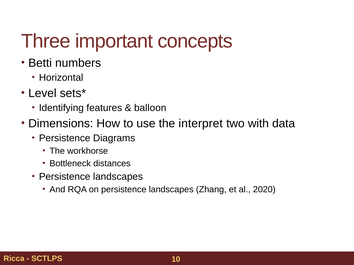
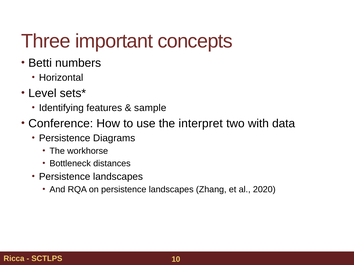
balloon: balloon -> sample (150, 108)
Dimensions: Dimensions -> Conference (61, 124)
